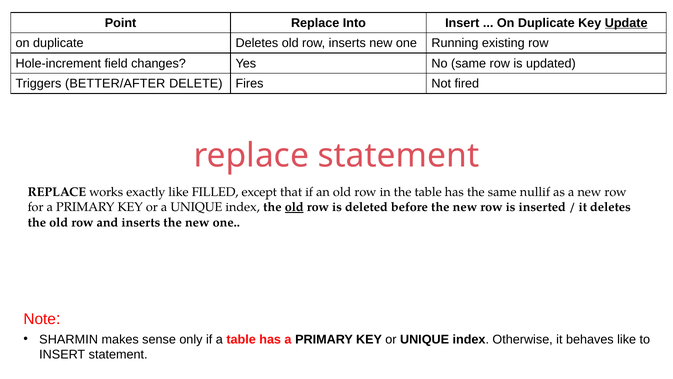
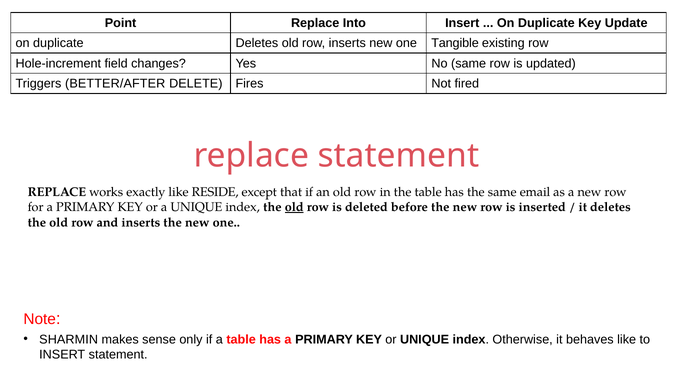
Update underline: present -> none (626, 23)
Running: Running -> Tangible (455, 43)
FILLED: FILLED -> RESIDE (215, 192)
nullif: nullif -> email (535, 192)
